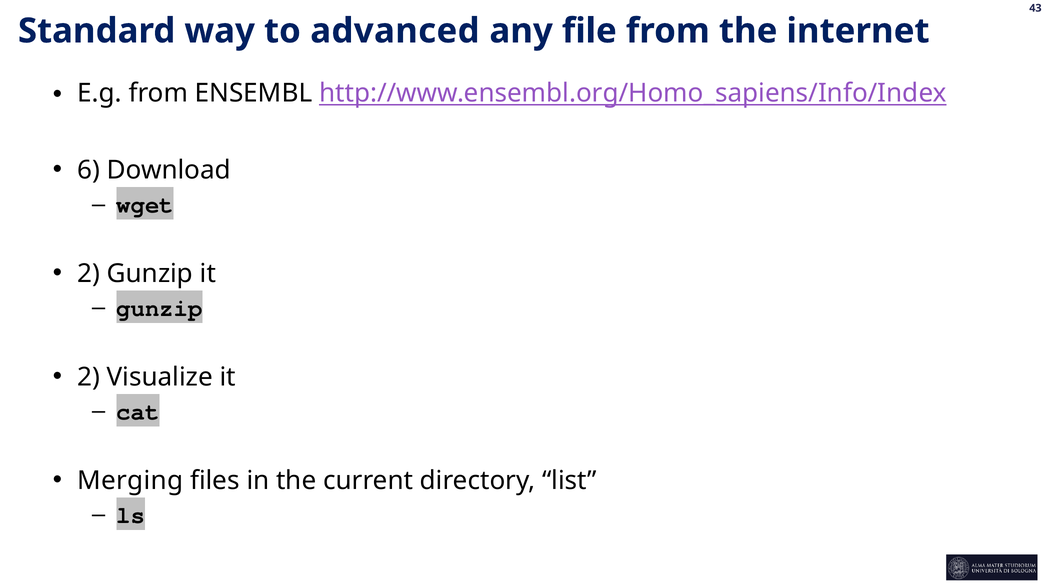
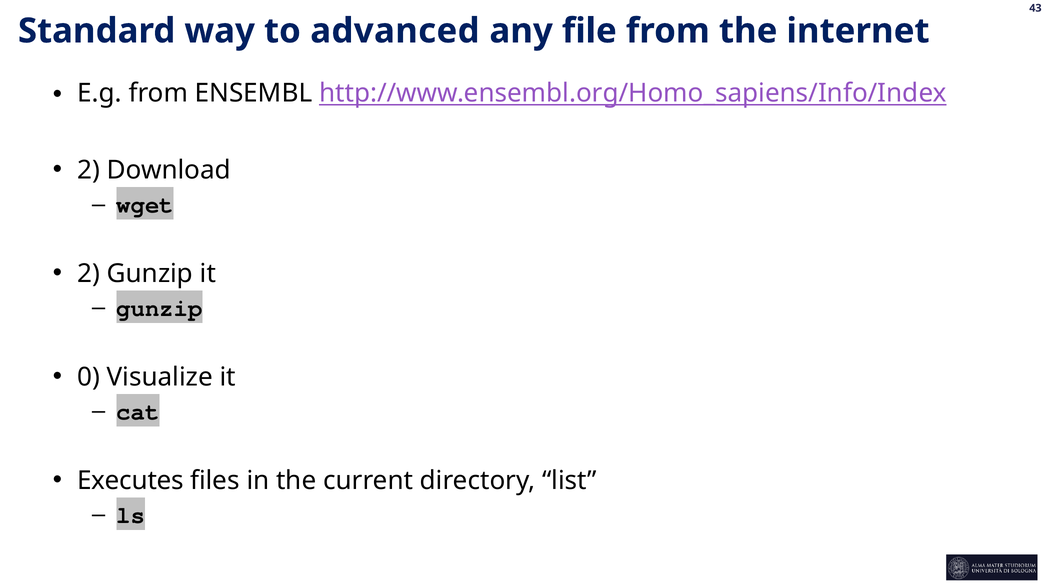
6: 6 -> 2 (89, 170)
2: 2 -> 0 (89, 377)
Merging: Merging -> Executes (130, 481)
